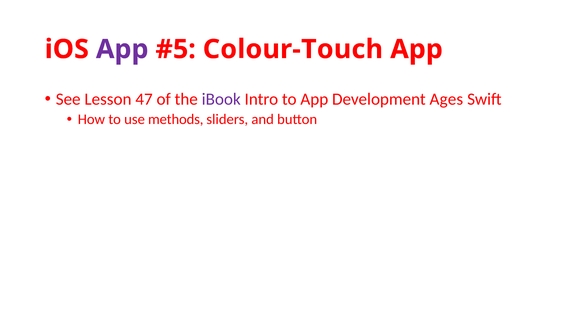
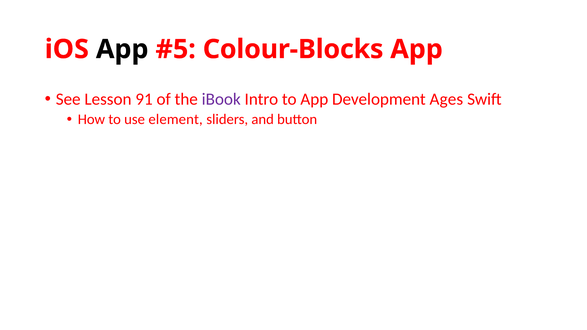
App colour: purple -> black (122, 49)
Colour-Touch: Colour-Touch -> Colour-Blocks (293, 49)
47: 47 -> 91 (144, 99)
methods: methods -> element (176, 119)
